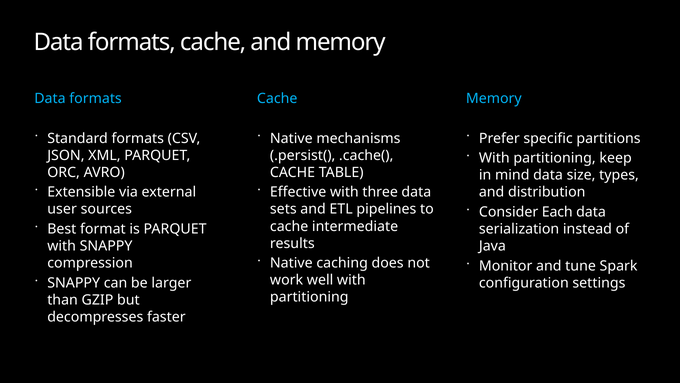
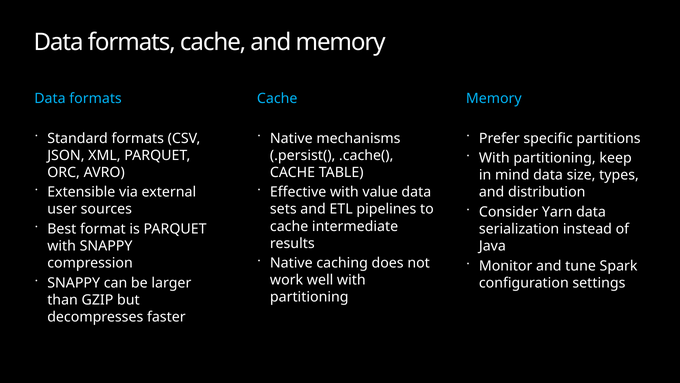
three: three -> value (380, 192)
Each: Each -> Yarn (557, 212)
